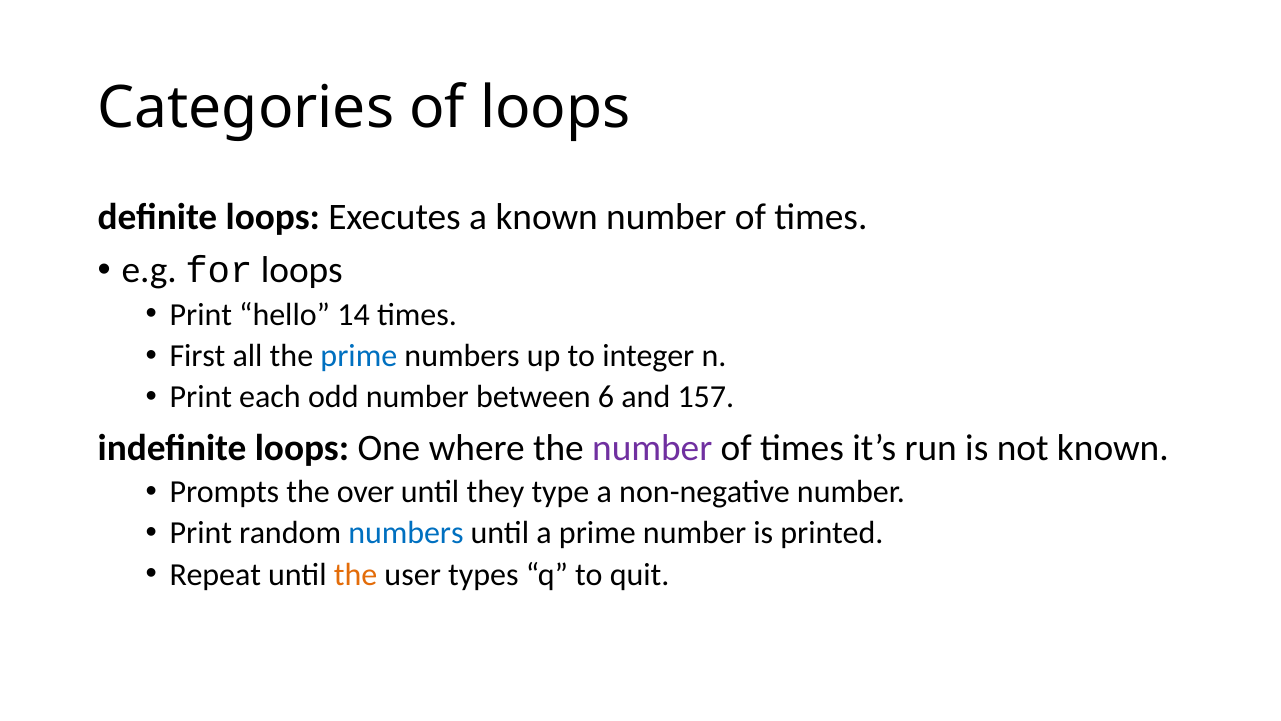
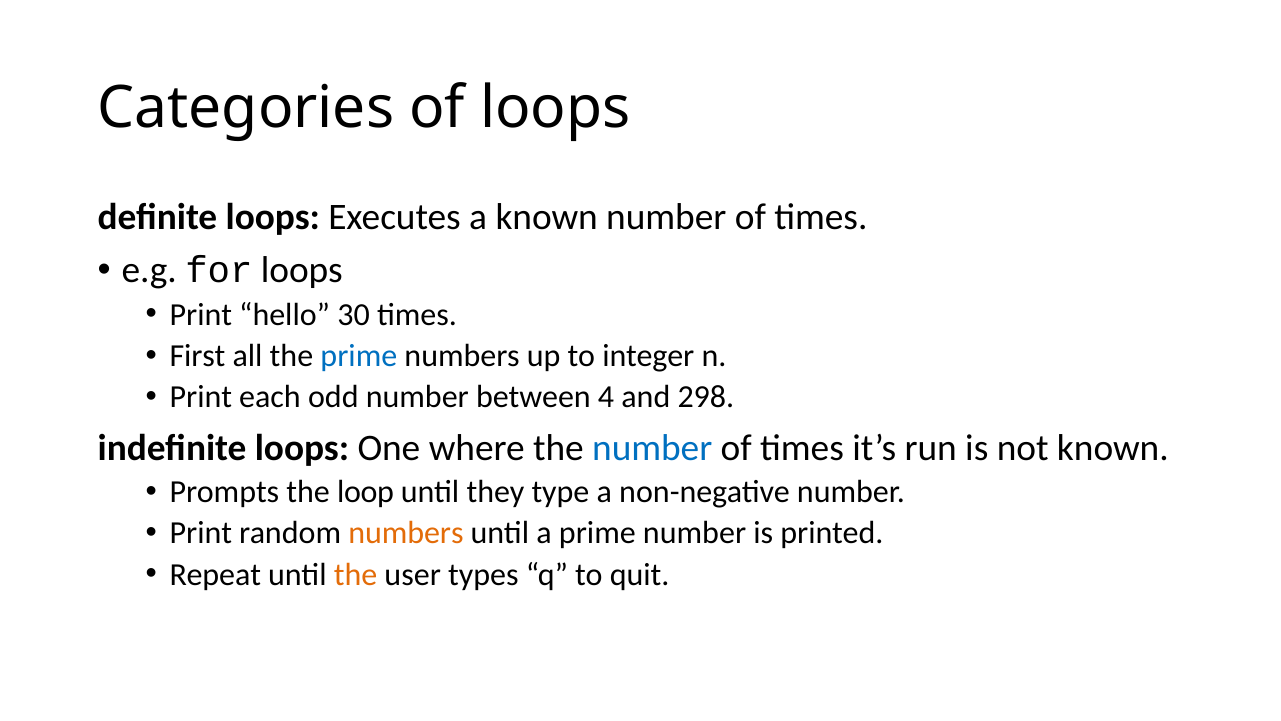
14: 14 -> 30 (354, 314)
6: 6 -> 4 (606, 397)
157: 157 -> 298 (706, 397)
number colour: purple -> blue (652, 448)
over: over -> loop (365, 492)
numbers colour: blue -> orange (406, 533)
